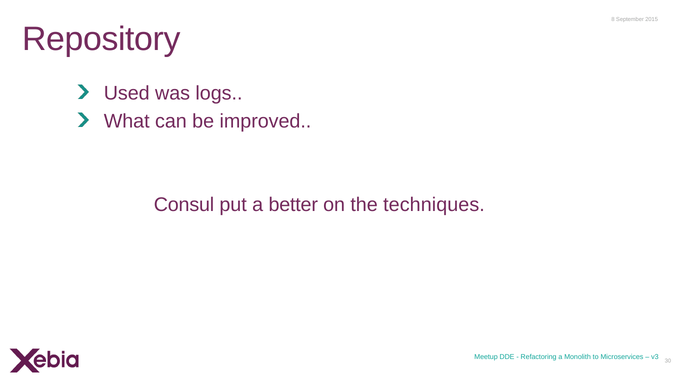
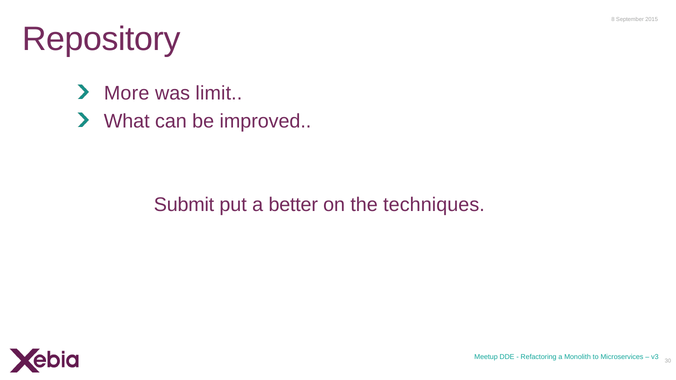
Used: Used -> More (127, 93)
logs: logs -> limit (219, 93)
Consul: Consul -> Submit (184, 205)
